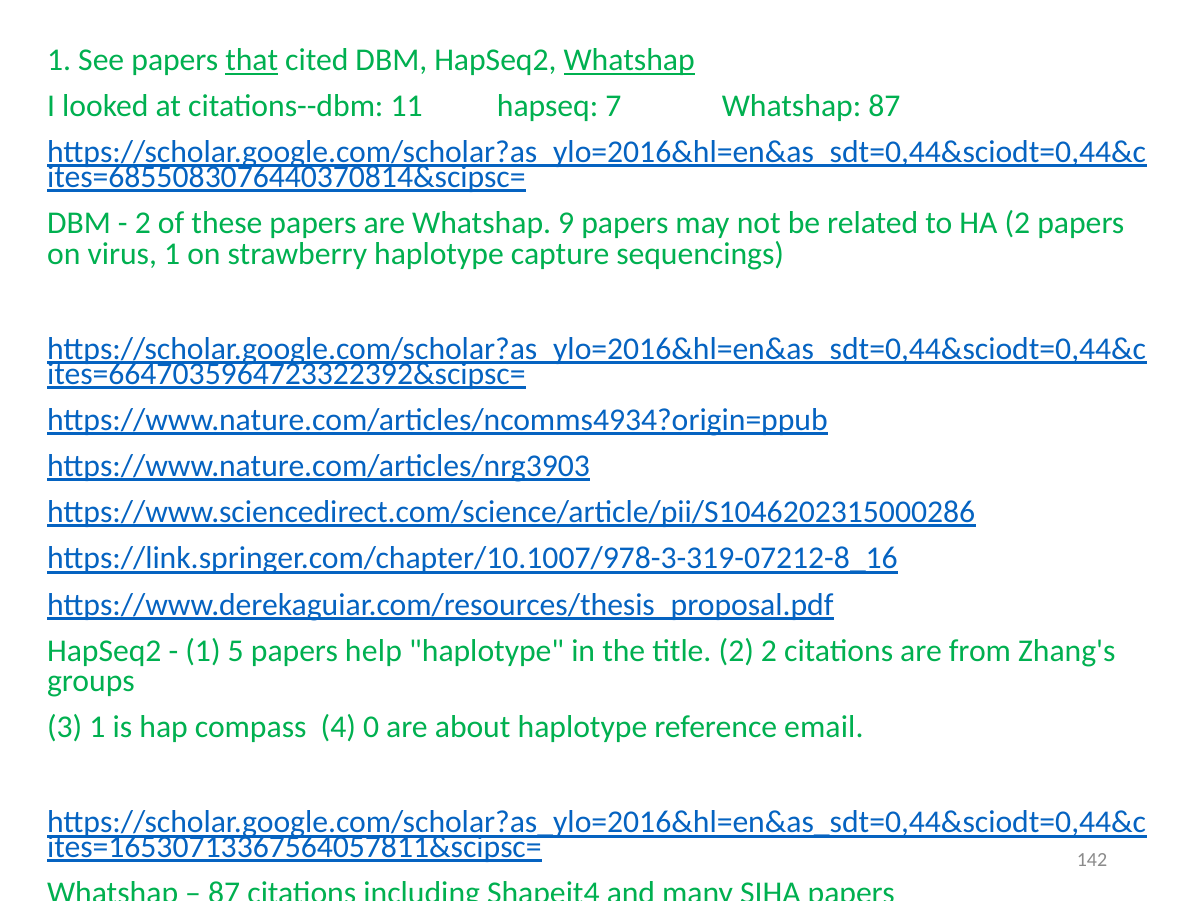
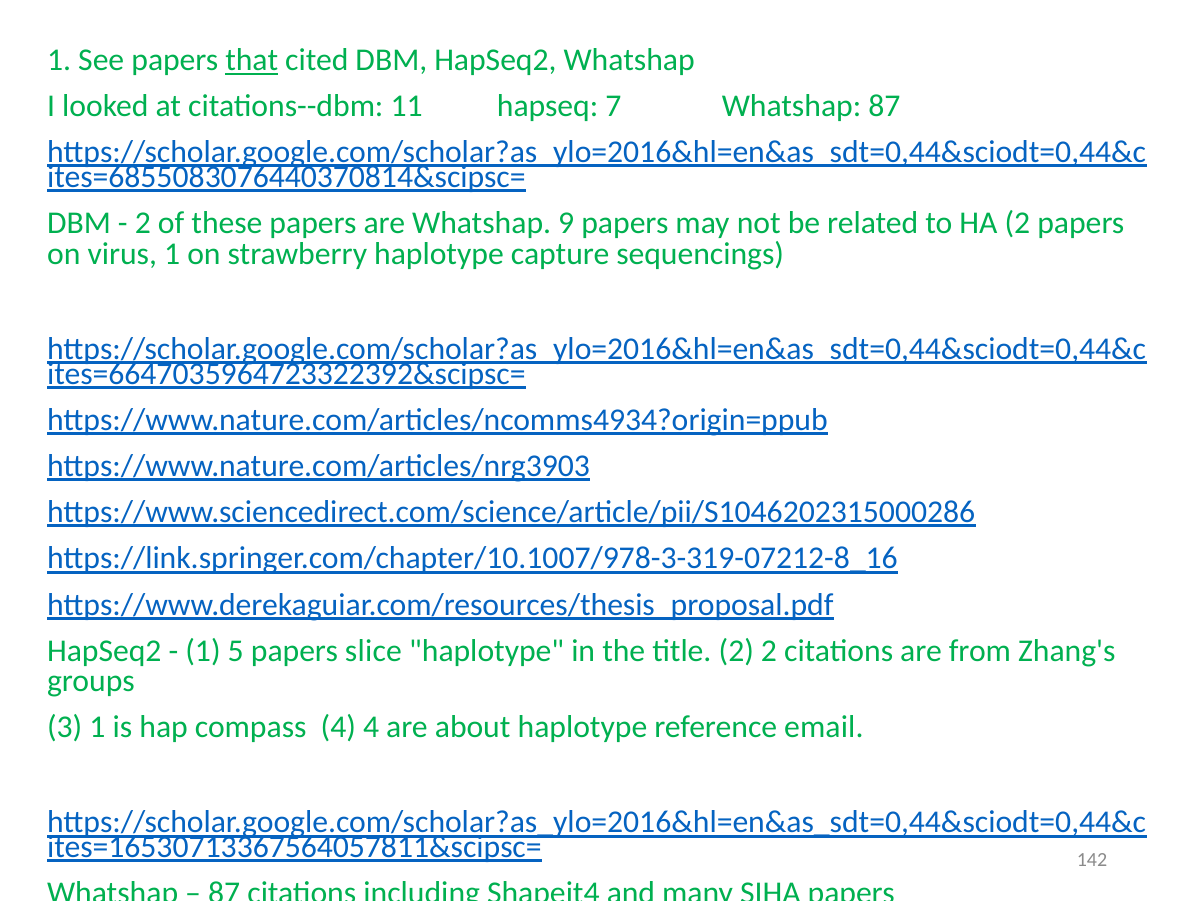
Whatshap underline: present -> none (629, 60)
help: help -> slice (373, 651)
4 0: 0 -> 4 (371, 728)
